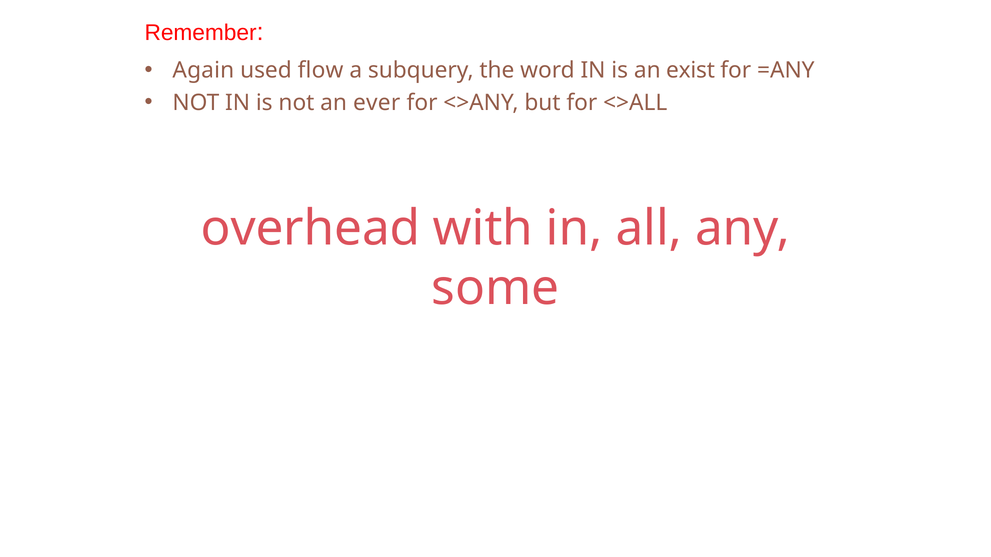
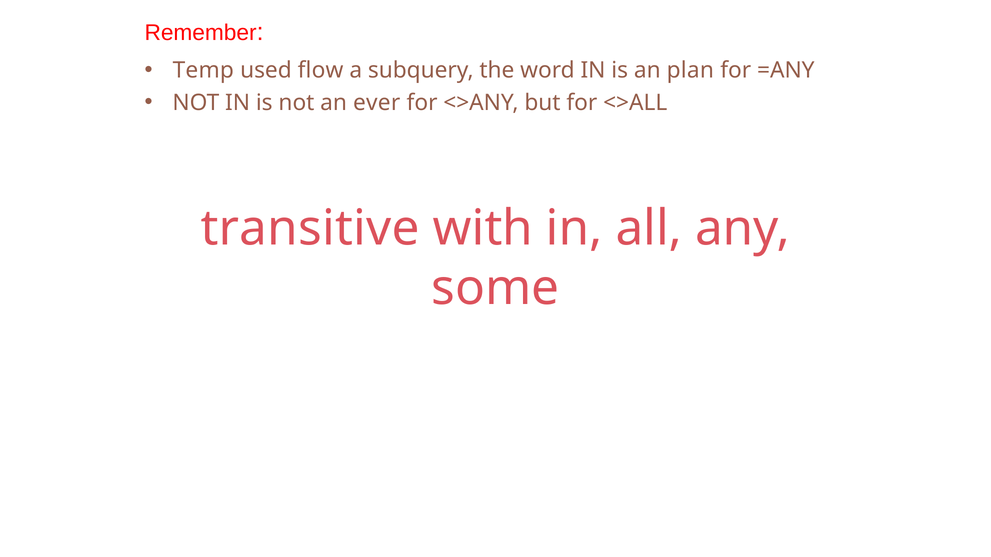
Again: Again -> Temp (203, 71)
exist: exist -> plan (690, 71)
overhead: overhead -> transitive (310, 229)
